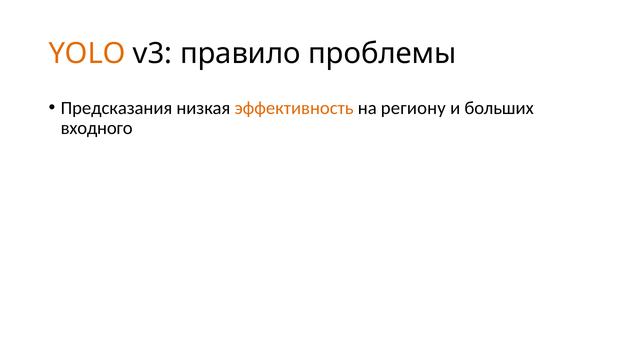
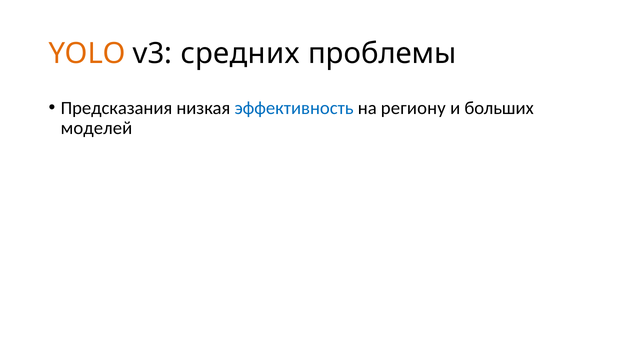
правило: правило -> средних (240, 54)
эффективность colour: orange -> blue (294, 108)
входного: входного -> моделей (96, 128)
